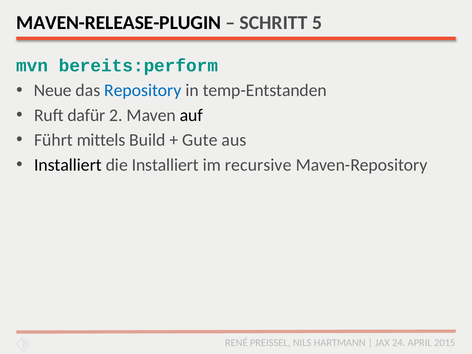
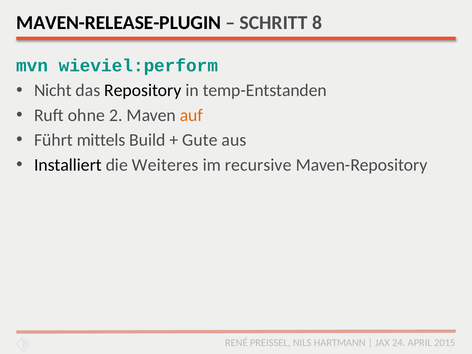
5: 5 -> 8 (317, 23)
bereits:perform: bereits:perform -> wieviel:perform (138, 66)
Neue: Neue -> Nicht (53, 90)
Repository colour: blue -> black (143, 90)
dafür: dafür -> ohne (86, 115)
auf colour: black -> orange (191, 115)
die Installiert: Installiert -> Weiteres (165, 165)
